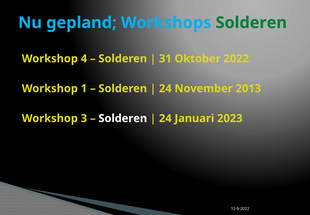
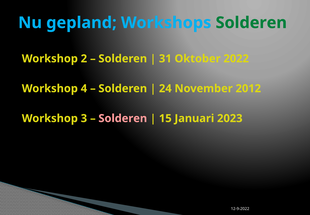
4: 4 -> 2 (84, 59)
1: 1 -> 4 (84, 88)
2013: 2013 -> 2012 (248, 88)
Solderen colour: white -> pink (123, 118)
24: 24 -> 15 (165, 118)
